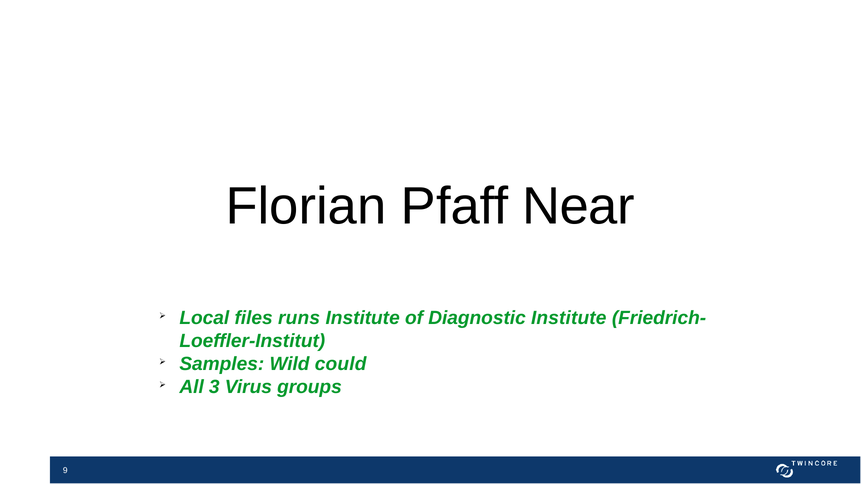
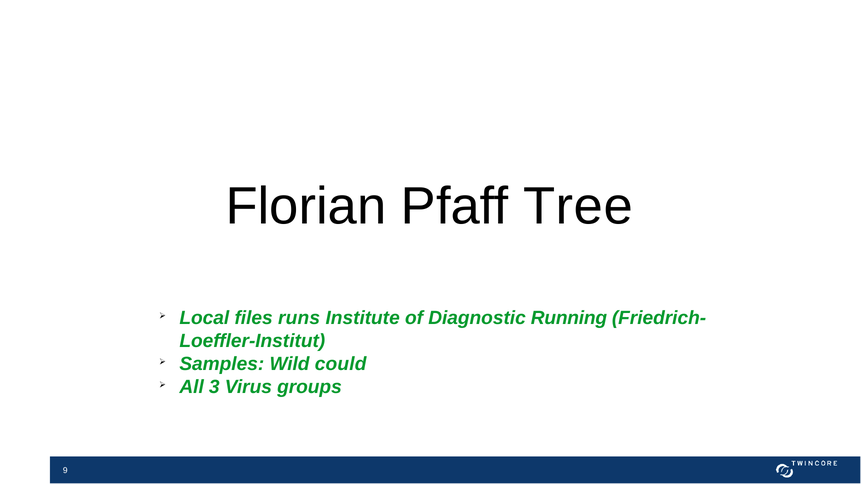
Near: Near -> Tree (578, 206)
Diagnostic Institute: Institute -> Running (569, 318)
